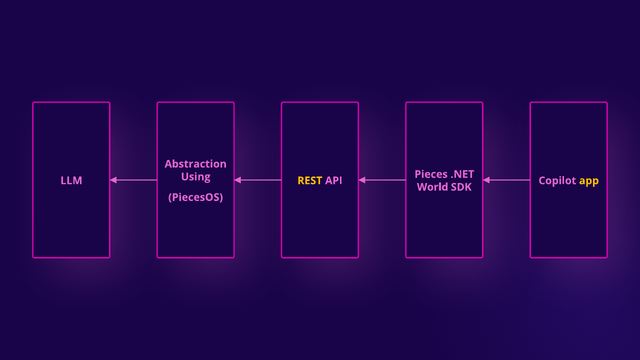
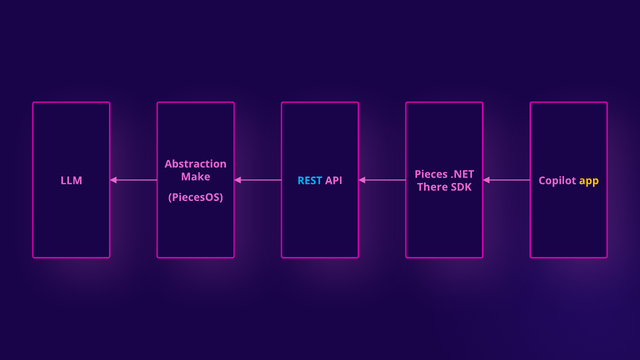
Using: Using -> Make (196, 177)
REST colour: yellow -> light blue (310, 181)
World: World -> There (432, 187)
